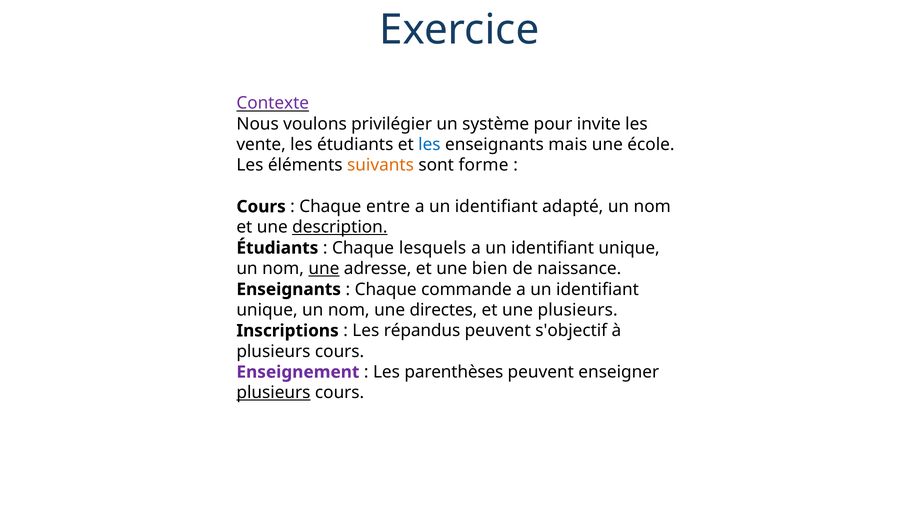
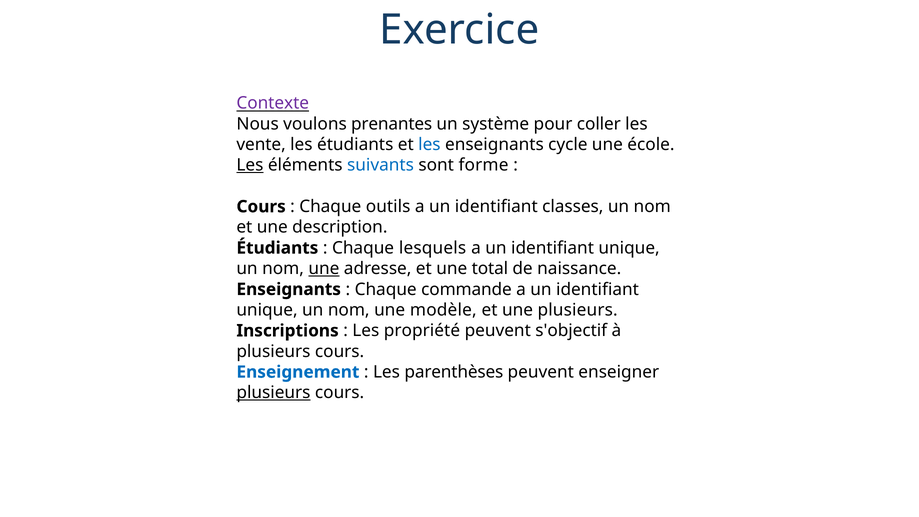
privilégier: privilégier -> prenantes (392, 124)
invite: invite -> coller (599, 124)
mais: mais -> cycle (568, 145)
Les underline: none -> present (250, 165)
suivants colour: orange -> blue (380, 165)
entre: entre -> outils (388, 207)
adapté: adapté -> classes (573, 207)
description underline: present -> none (340, 227)
bien: bien -> total (490, 269)
directes: directes -> modèle (443, 310)
répandus: répandus -> propriété (422, 331)
Enseignement colour: purple -> blue (298, 372)
